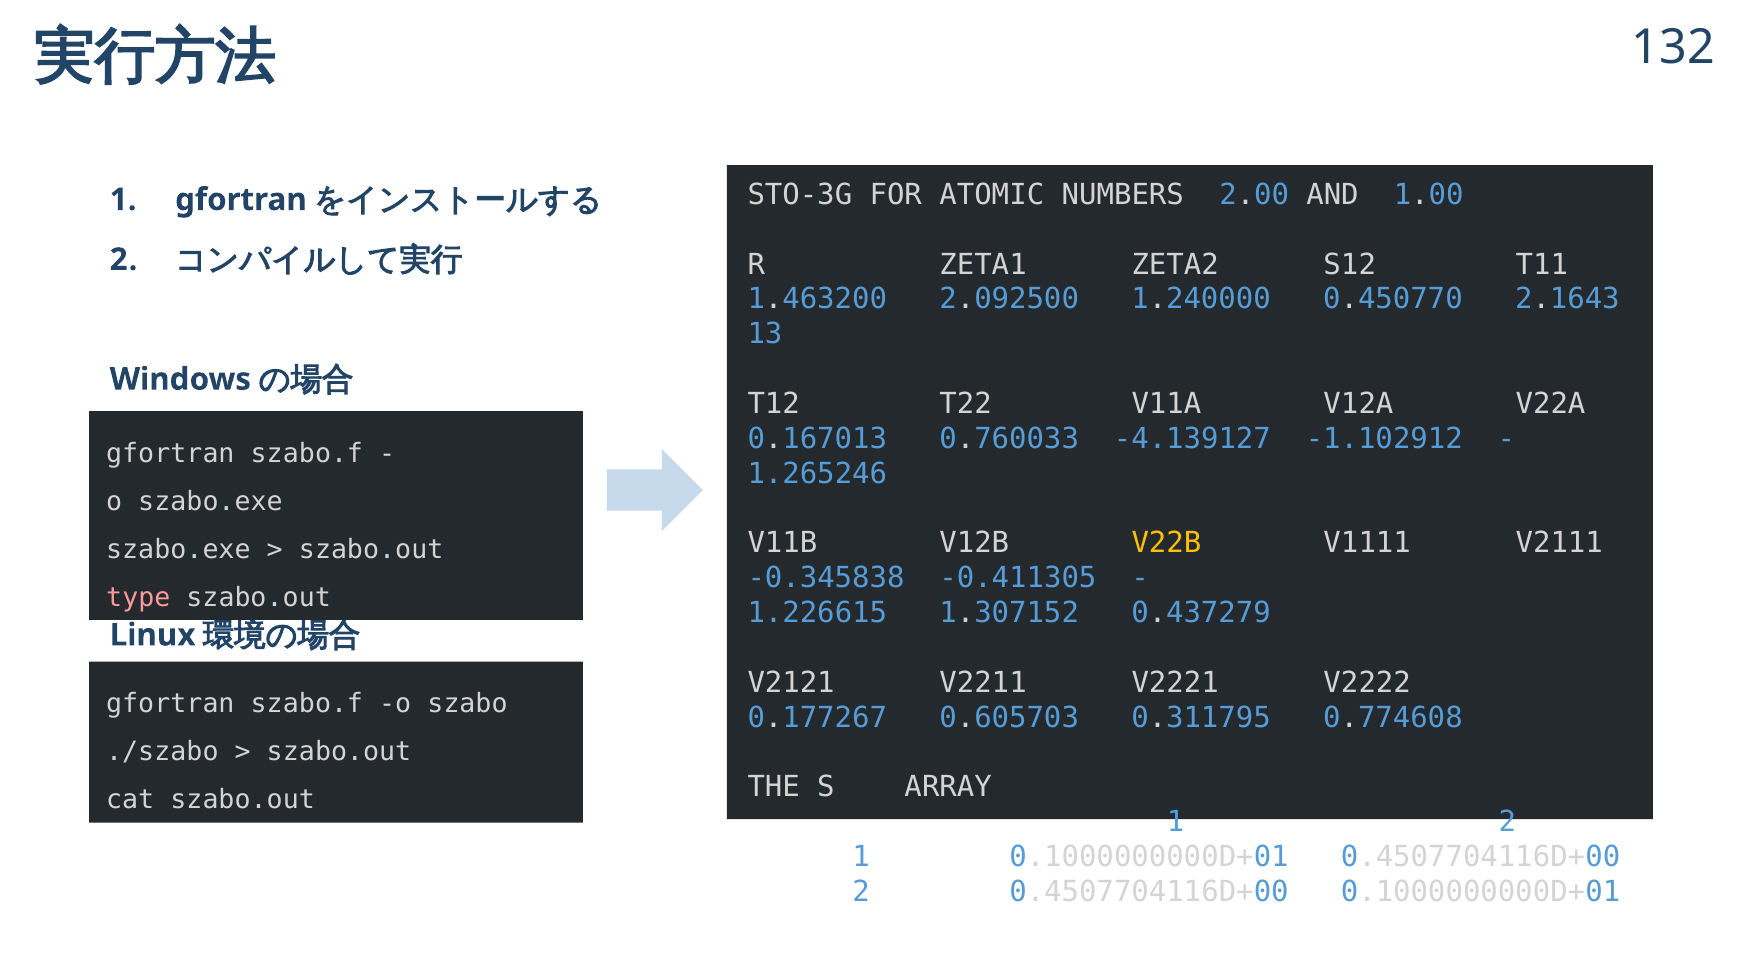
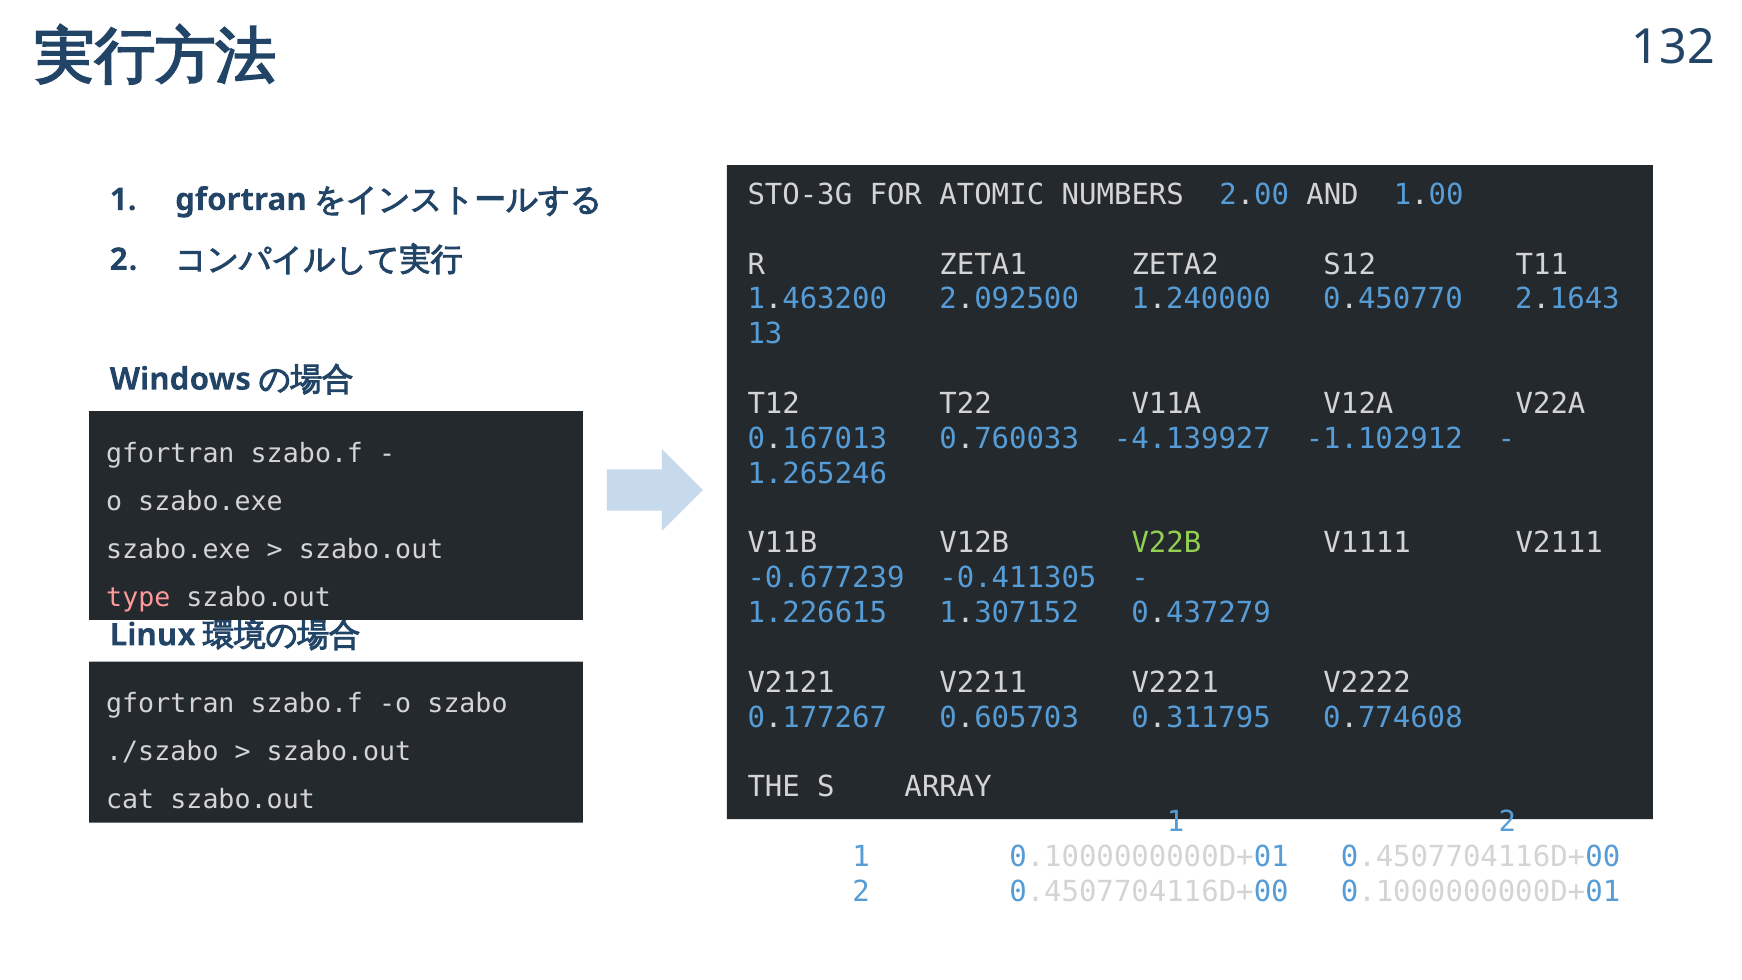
-4.139127: -4.139127 -> -4.139927 (1192, 439)
V22B colour: yellow -> light green (1166, 543)
-0.345838: -0.345838 -> -0.677239 (826, 578)
